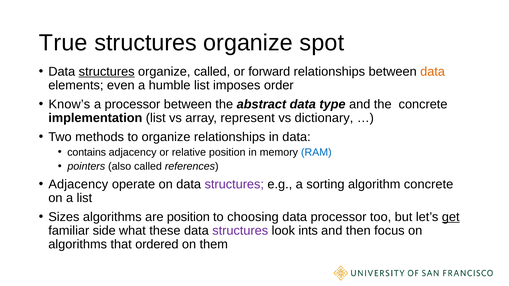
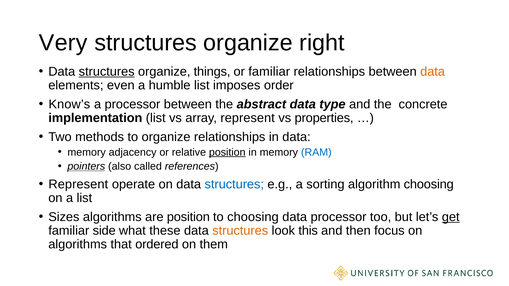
True: True -> Very (63, 43)
spot: spot -> right (322, 43)
organize called: called -> things (212, 72)
or forward: forward -> familiar (269, 72)
dictionary: dictionary -> properties (324, 118)
contains: contains -> memory (87, 152)
position underline: none -> present (227, 152)
pointers underline: none -> present (86, 166)
Adjacency: Adjacency -> Represent (78, 184)
structures colour: purple -> blue (234, 184)
algorithm concrete: concrete -> choosing (429, 184)
structures colour: purple -> orange (240, 231)
ints: ints -> this (308, 231)
